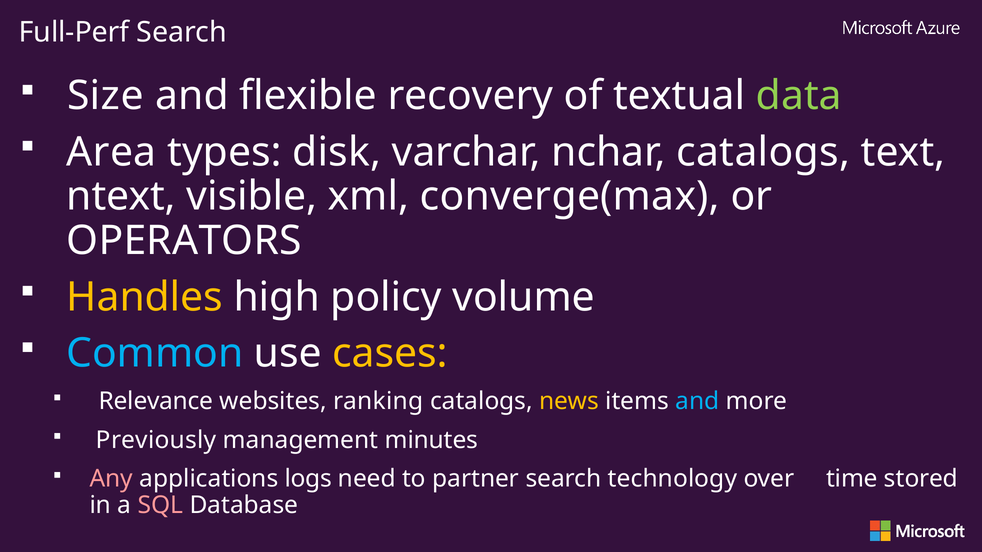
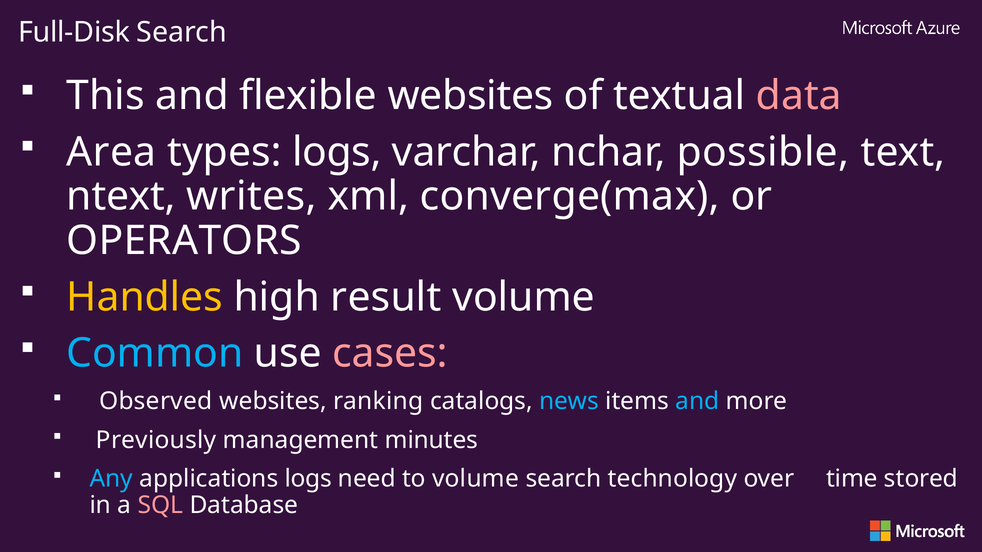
Full-Perf: Full-Perf -> Full-Disk (74, 33)
Size: Size -> This (106, 96)
flexible recovery: recovery -> websites (471, 96)
data colour: light green -> pink (799, 96)
types disk: disk -> logs (337, 152)
nchar catalogs: catalogs -> possible (763, 152)
visible: visible -> writes (252, 197)
policy: policy -> result (386, 297)
cases colour: yellow -> pink (390, 354)
Relevance: Relevance -> Observed (156, 401)
news colour: yellow -> light blue (569, 401)
Any colour: pink -> light blue (111, 479)
to partner: partner -> volume (476, 479)
